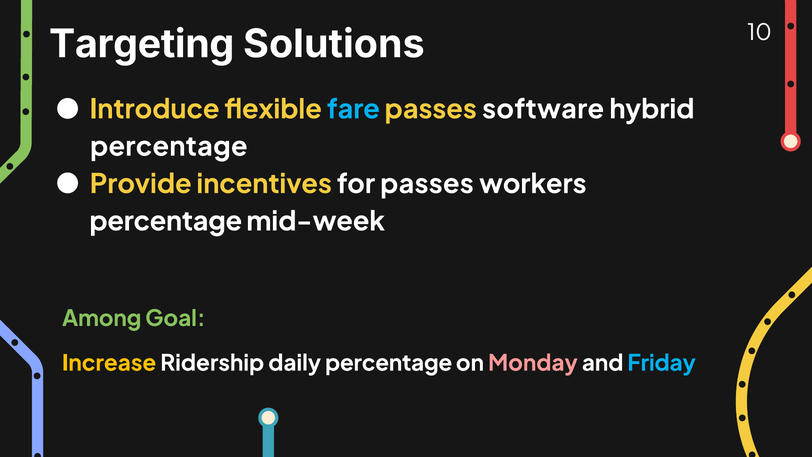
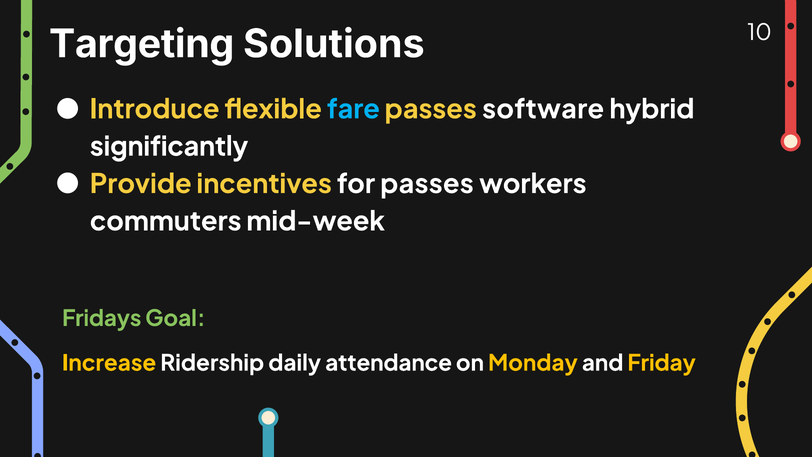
percentage: percentage -> significantly (169, 147)
percentage: percentage -> commuters (166, 221)
Among: Among -> Fridays (102, 318)
daily percentage: percentage -> attendance (389, 363)
Monday colour: pink -> yellow (533, 363)
Friday colour: light blue -> yellow (662, 363)
